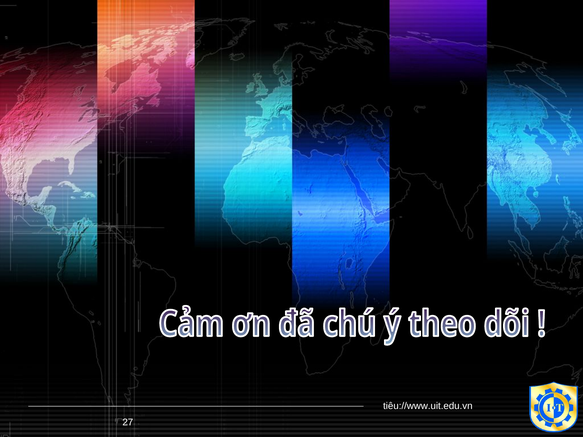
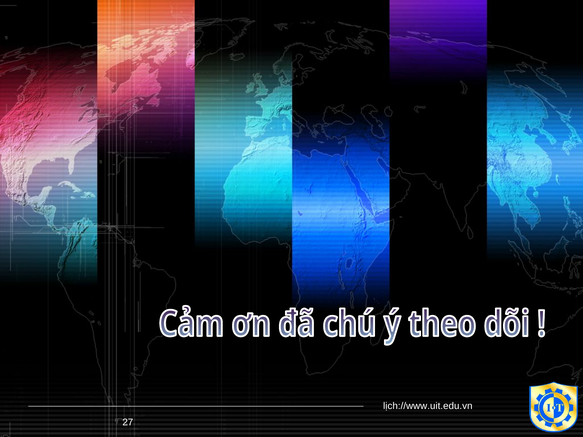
tiêu://www.uit.edu.vn: tiêu://www.uit.edu.vn -> lịch://www.uit.edu.vn (428, 406)
